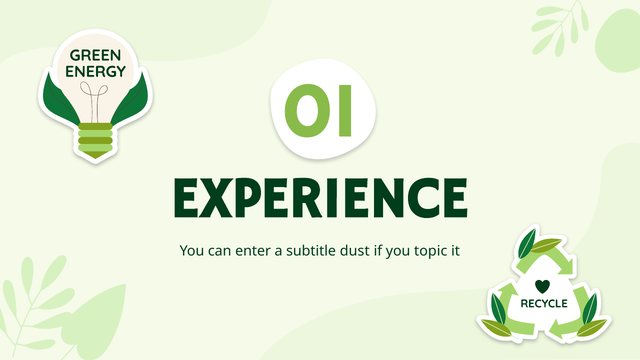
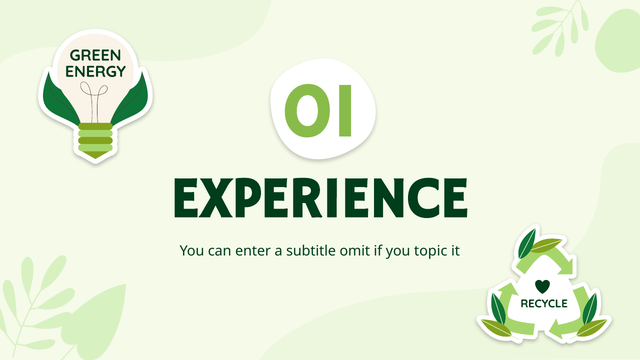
dust: dust -> omit (355, 251)
